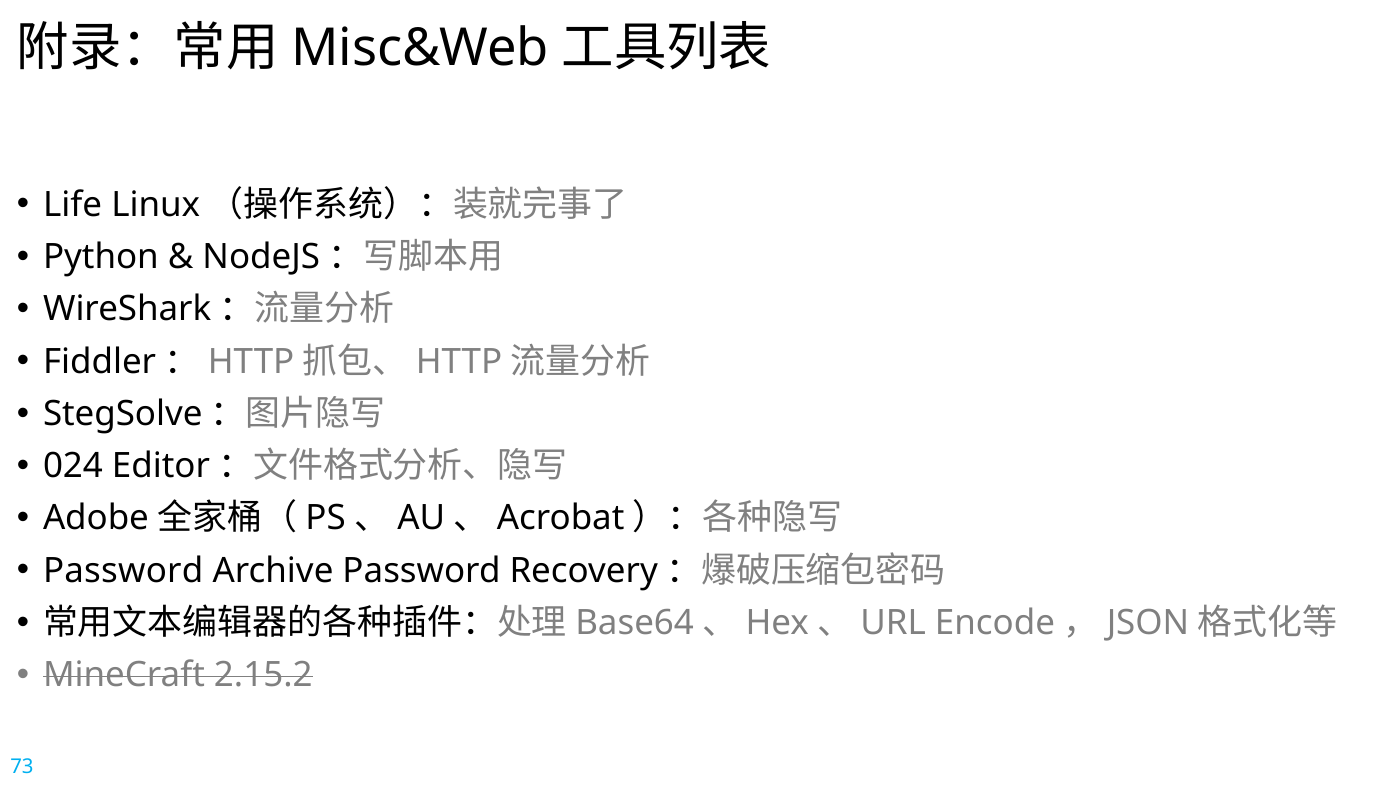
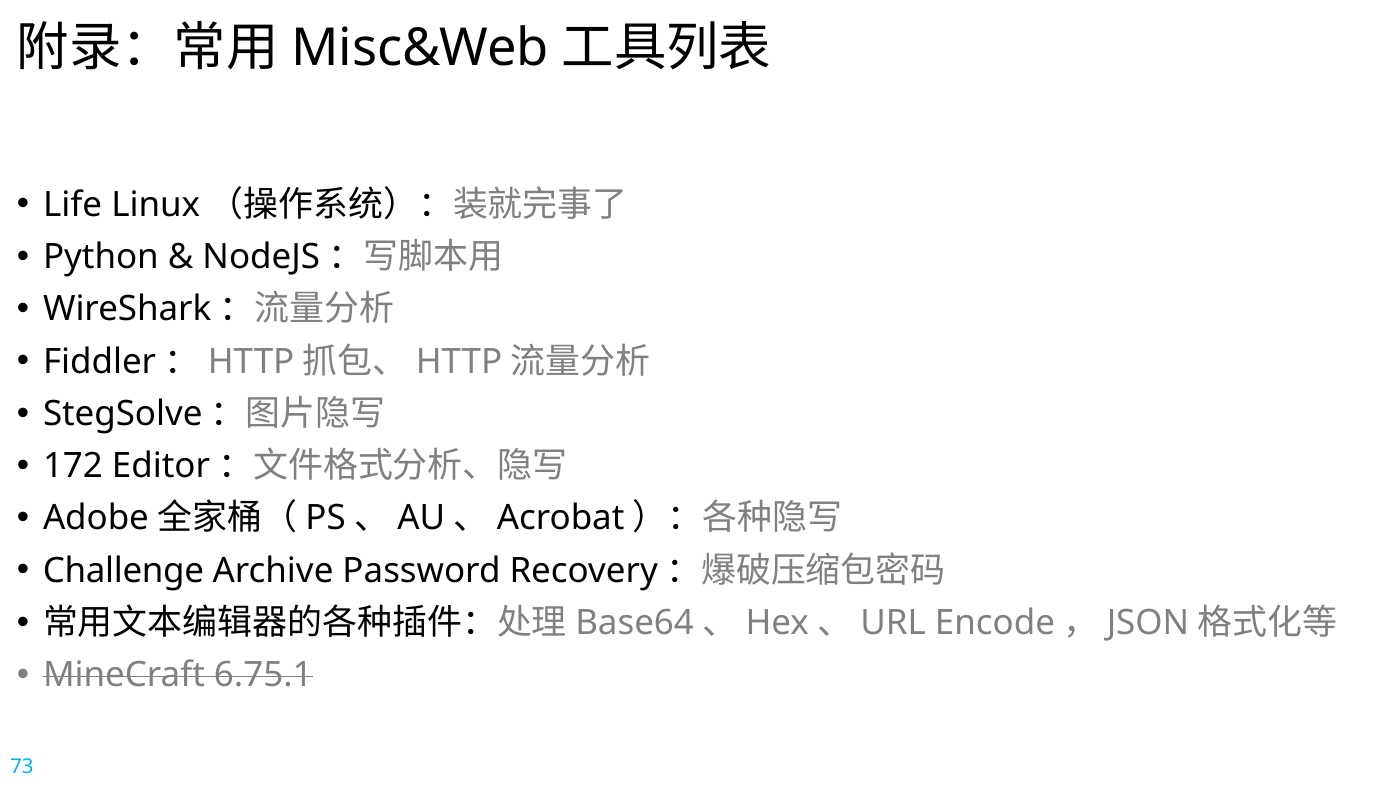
024: 024 -> 172 (73, 466)
Password: Password -> Challenge (123, 571)
2.15.2: 2.15.2 -> 6.75.1 (263, 675)
